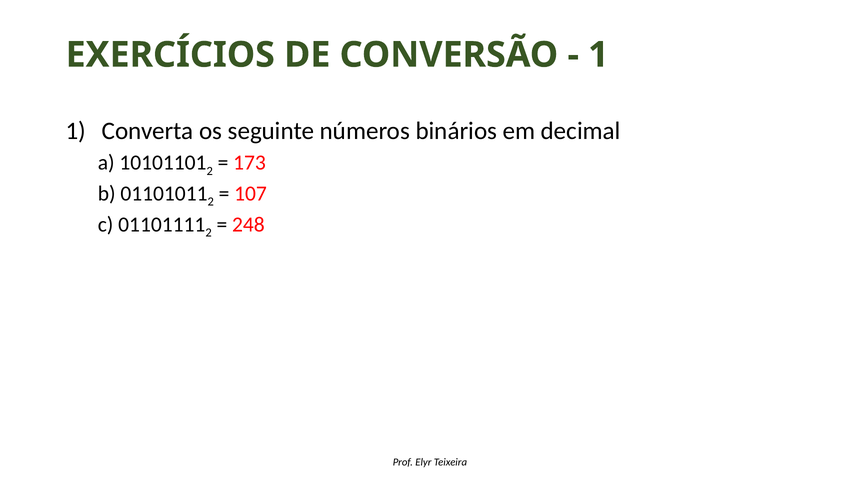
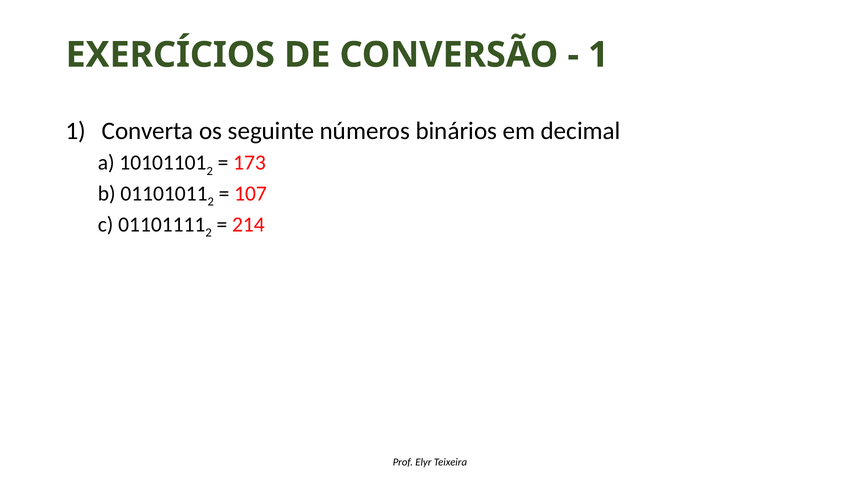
248: 248 -> 214 (248, 224)
